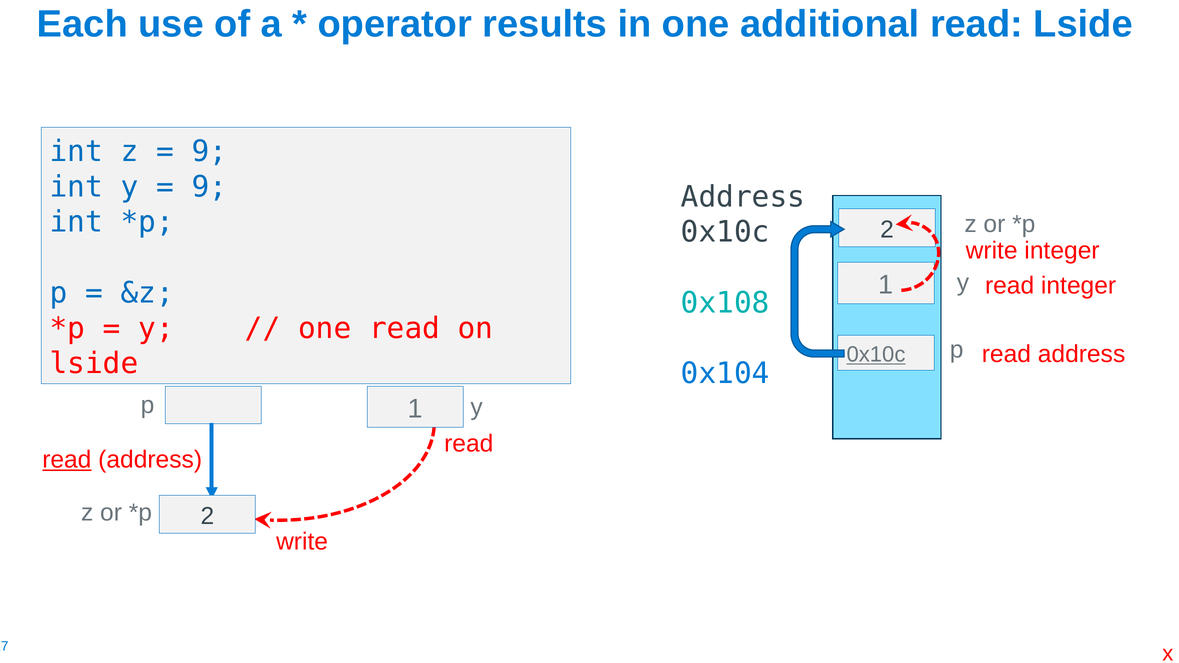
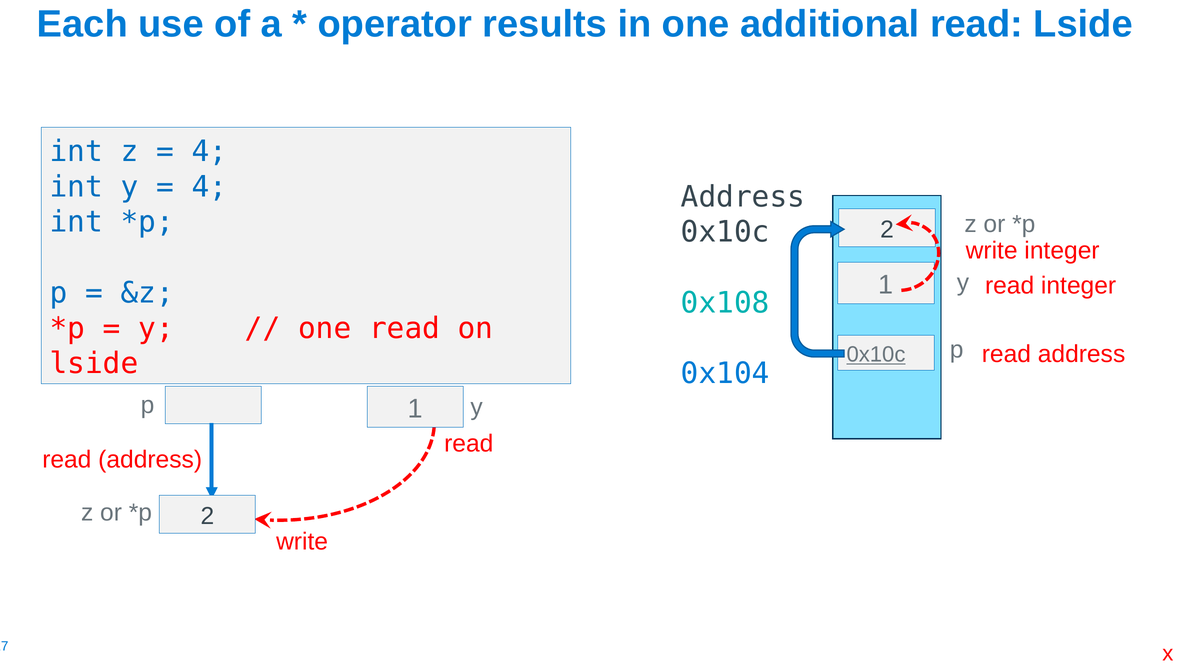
9: 9 -> 4 (209, 152)
9: 9 -> 4 (209, 187)
read underline: present -> none (67, 460)
